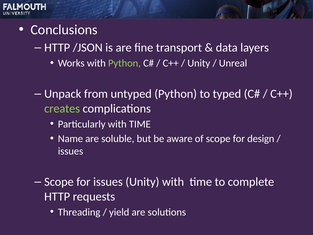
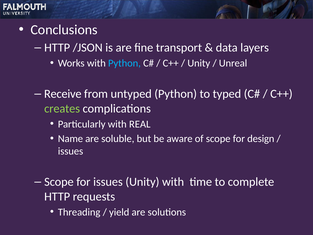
Python colour: light green -> light blue (124, 63)
Unpack: Unpack -> Receive (63, 94)
Particularly with TIME: TIME -> REAL (140, 124)
